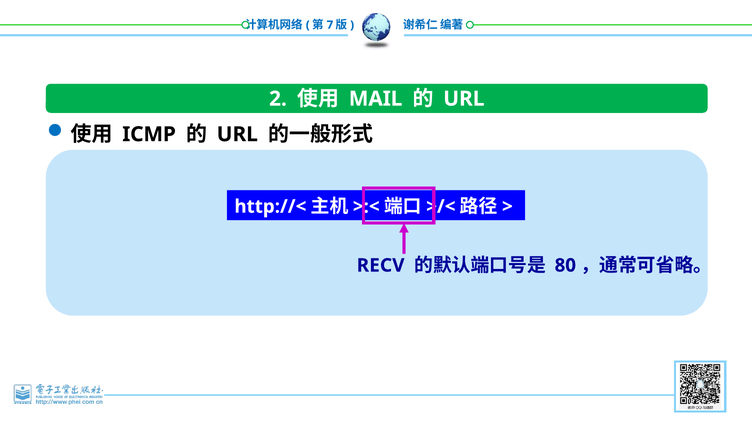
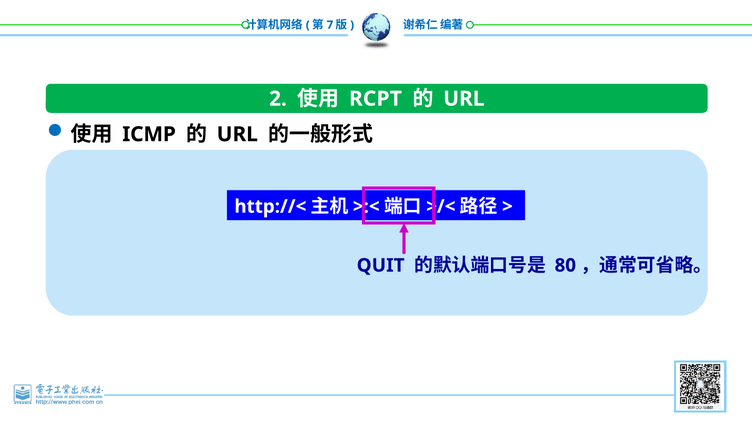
MAIL: MAIL -> RCPT (375, 99)
RECV: RECV -> QUIT (381, 265)
